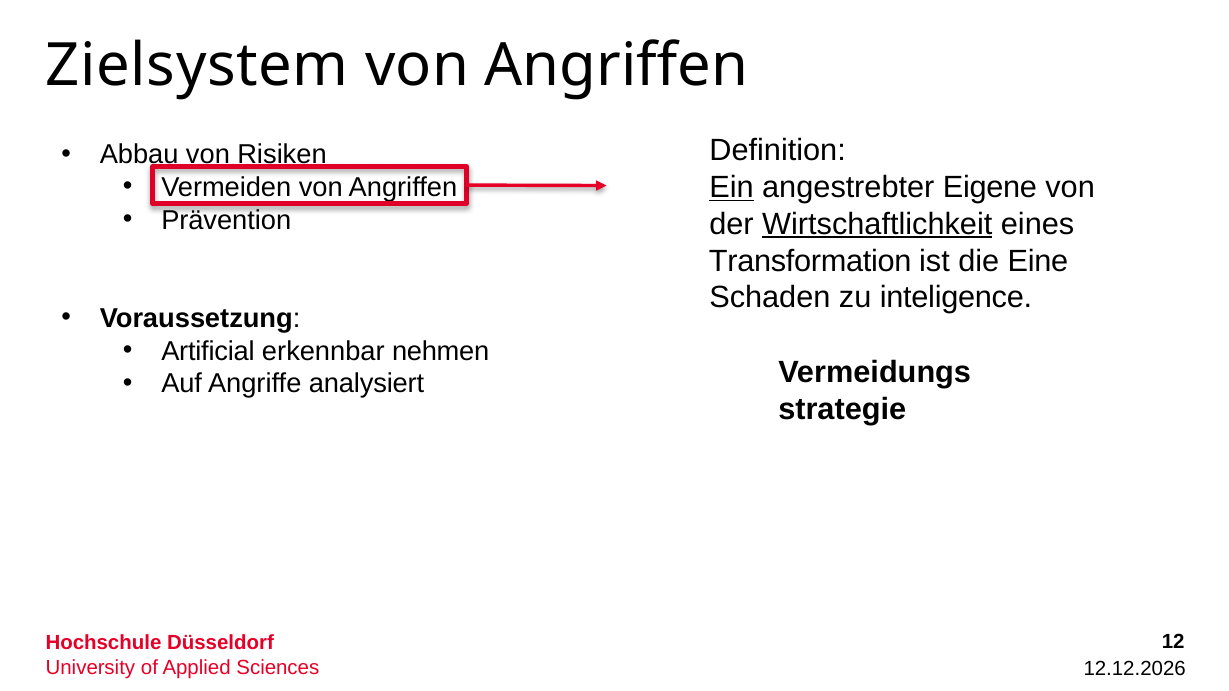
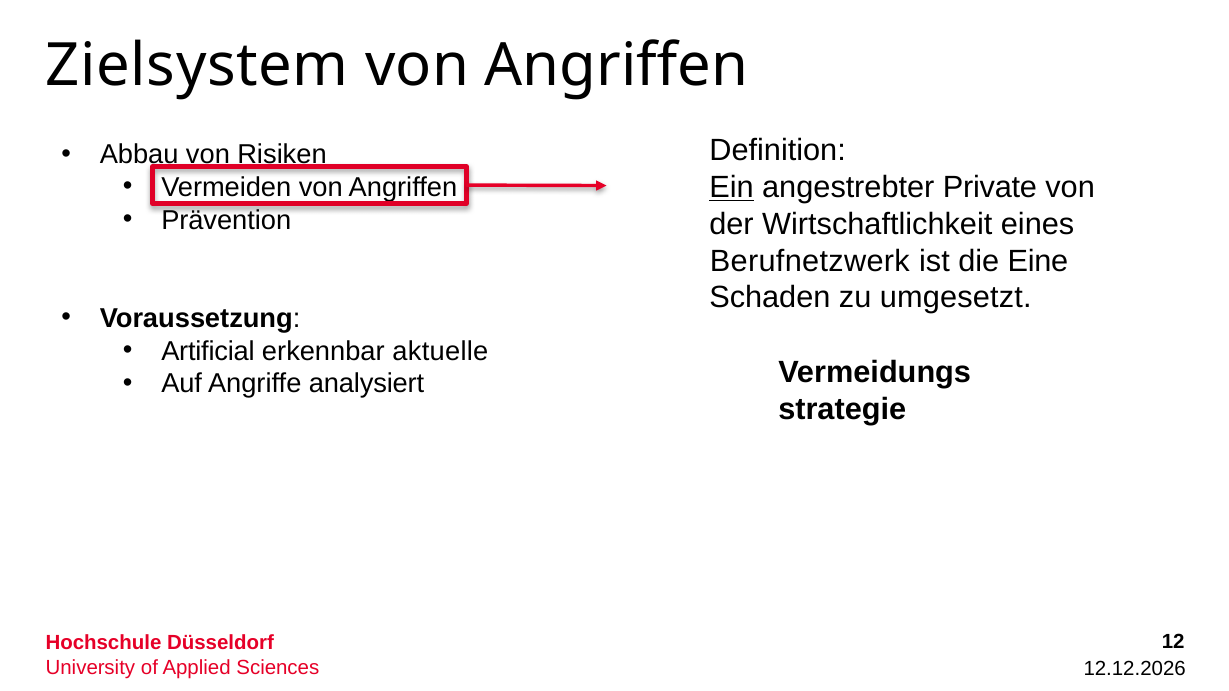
Eigene: Eigene -> Private (990, 187)
Wirtschaftlichkeit underline: present -> none (877, 224)
Transformation: Transformation -> Berufnetzwerk (810, 261)
inteligence: inteligence -> umgesetzt (956, 298)
nehmen: nehmen -> aktuelle (440, 351)
